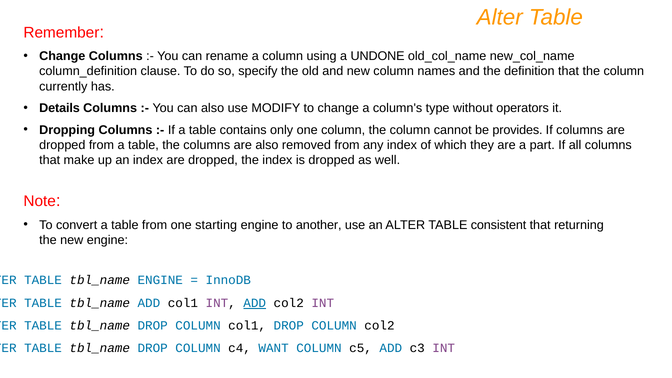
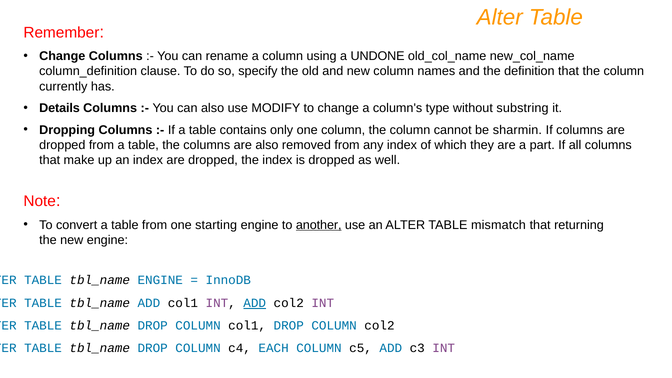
operators: operators -> substring (523, 108)
provides: provides -> sharmin (517, 130)
another underline: none -> present (319, 225)
consistent: consistent -> mismatch (498, 225)
WANT: WANT -> EACH (274, 348)
